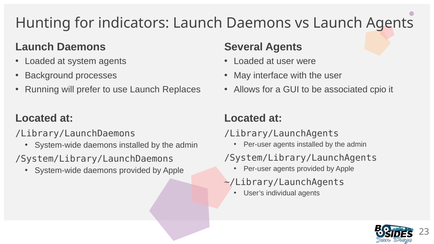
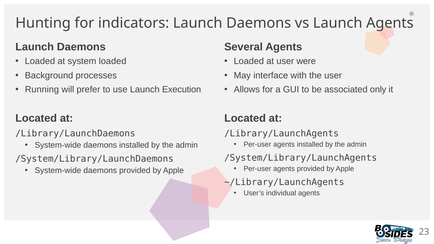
system agents: agents -> loaded (113, 61)
Replaces: Replaces -> Execution (182, 90)
cpio: cpio -> only (378, 90)
